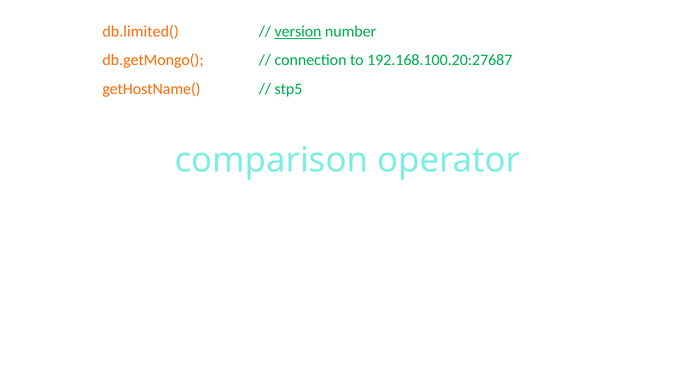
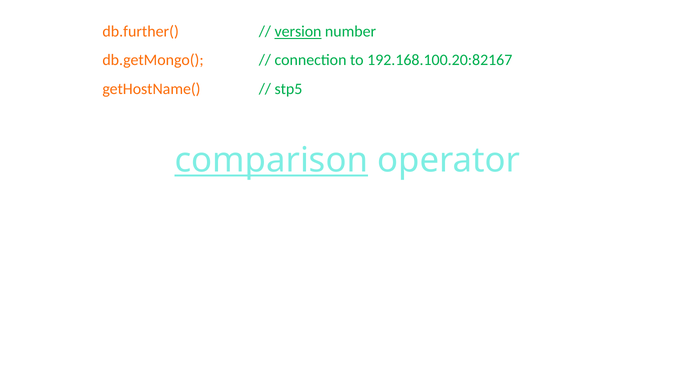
db.limited(: db.limited( -> db.further( (141, 31)
192.168.100.20:27687: 192.168.100.20:27687 -> 192.168.100.20:82167 (440, 60)
comparison underline: none -> present (271, 161)
